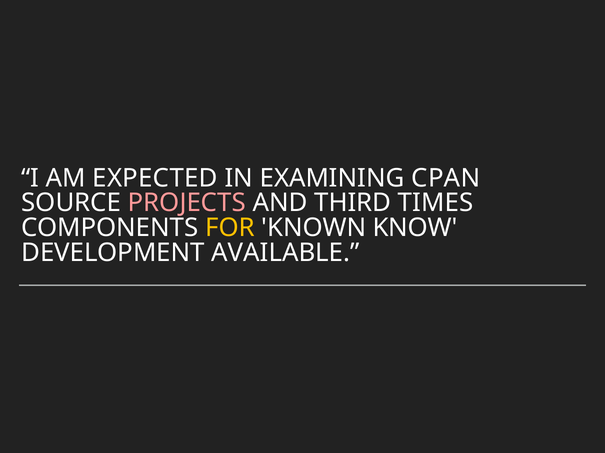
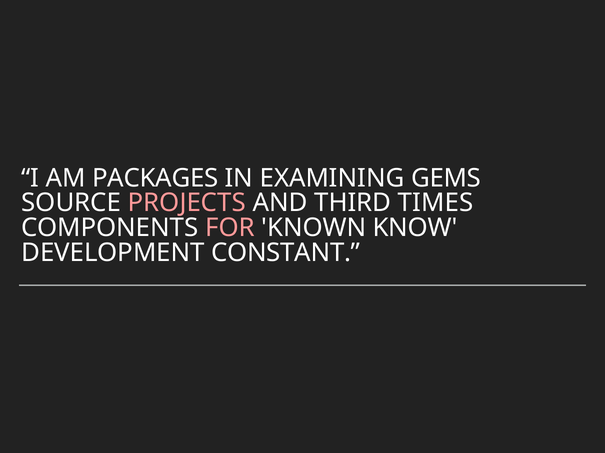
EXPECTED: EXPECTED -> PACKAGES (155, 178)
CPAN: CPAN -> GEMS (446, 178)
FOR colour: yellow -> pink (230, 228)
AVAILABLE: AVAILABLE -> CONSTANT (286, 253)
